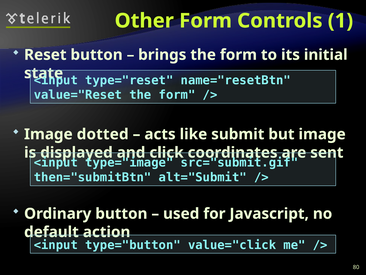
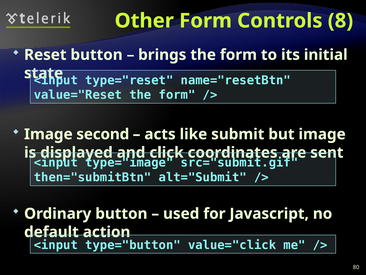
1: 1 -> 8 (340, 21)
dotted: dotted -> second (103, 134)
